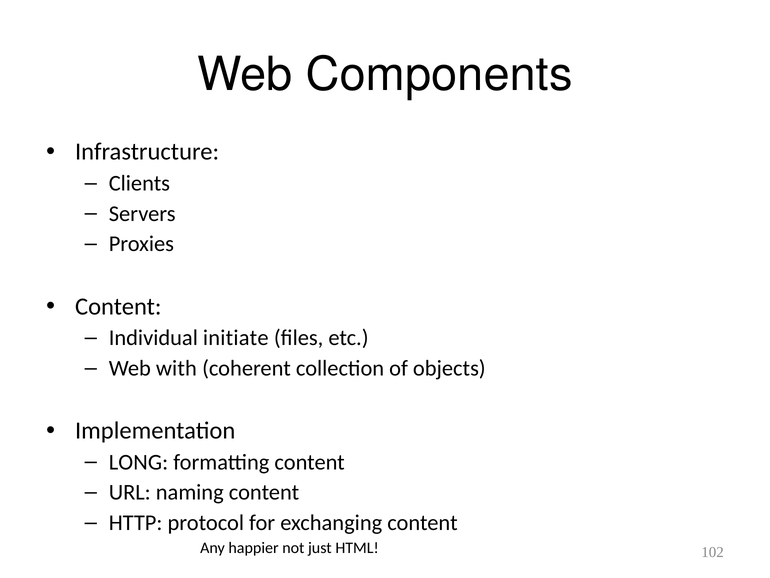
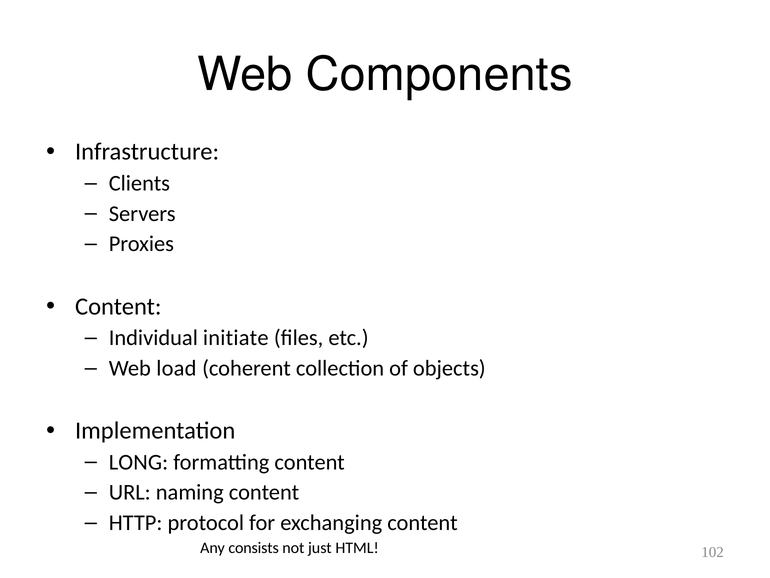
with: with -> load (176, 368)
happier: happier -> consists (254, 547)
